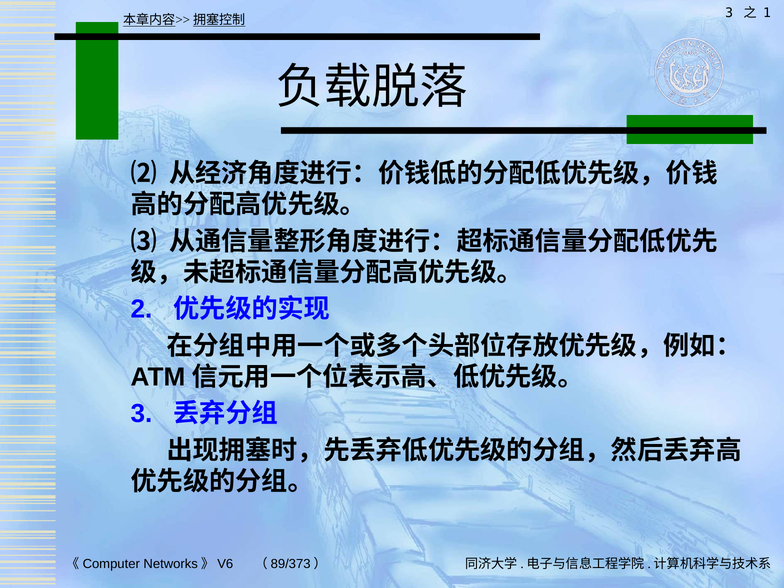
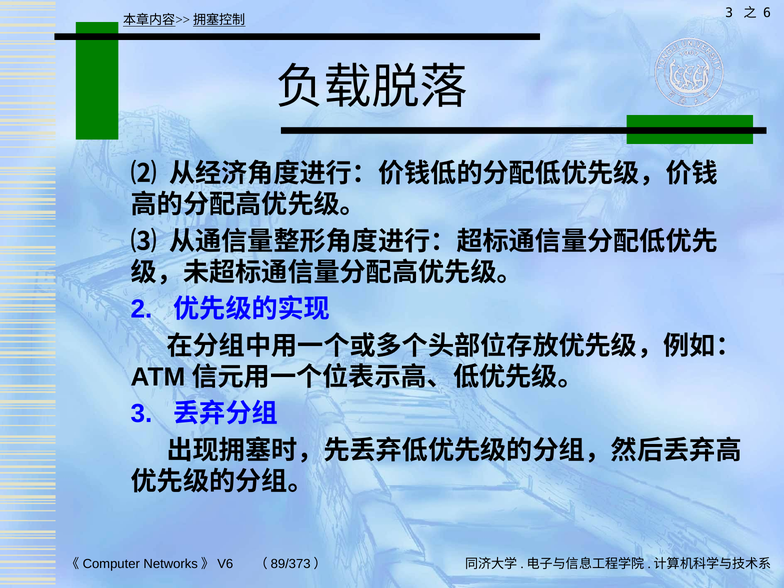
1: 1 -> 6 (767, 13)
